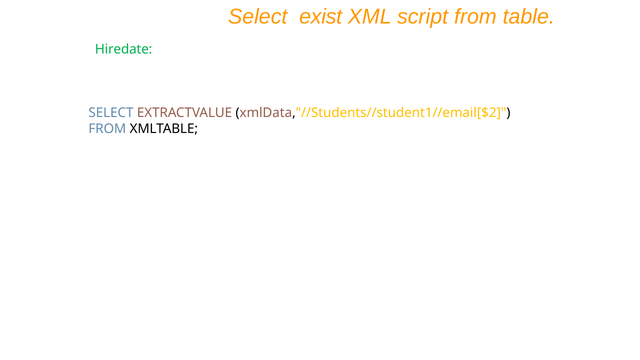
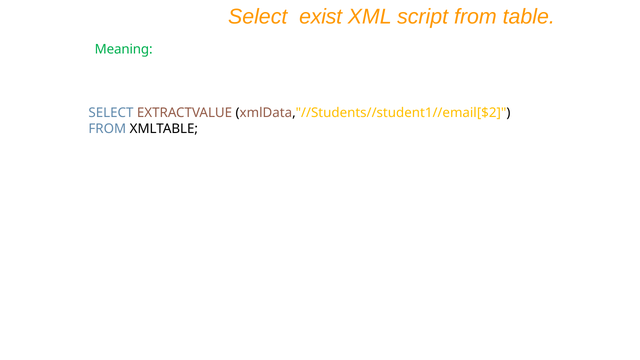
Hiredate: Hiredate -> Meaning (124, 49)
